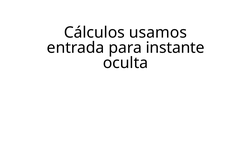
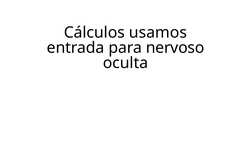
instante: instante -> nervoso (175, 48)
